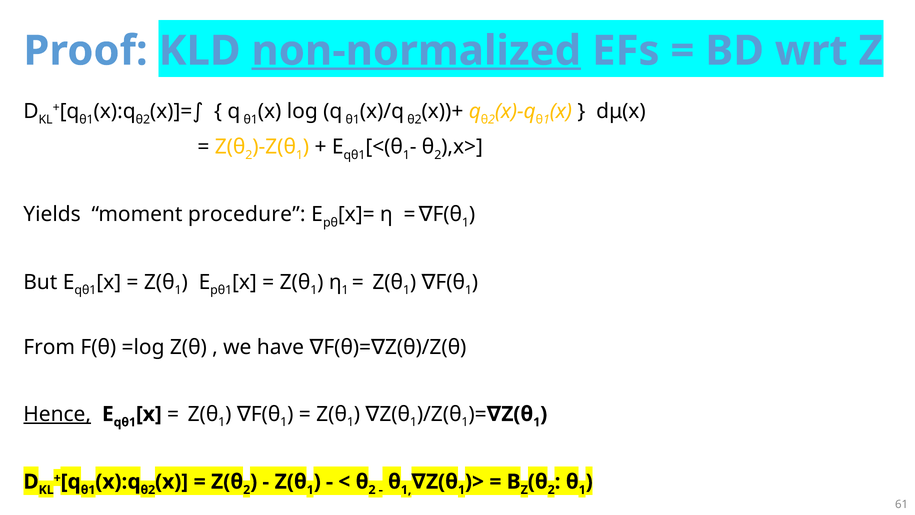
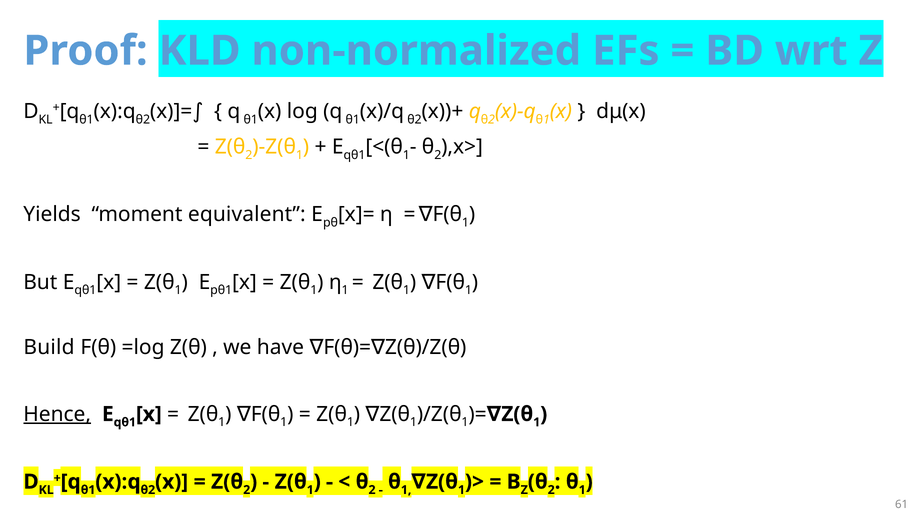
non-normalized underline: present -> none (416, 51)
procedure: procedure -> equivalent (247, 214)
From: From -> Build (49, 347)
